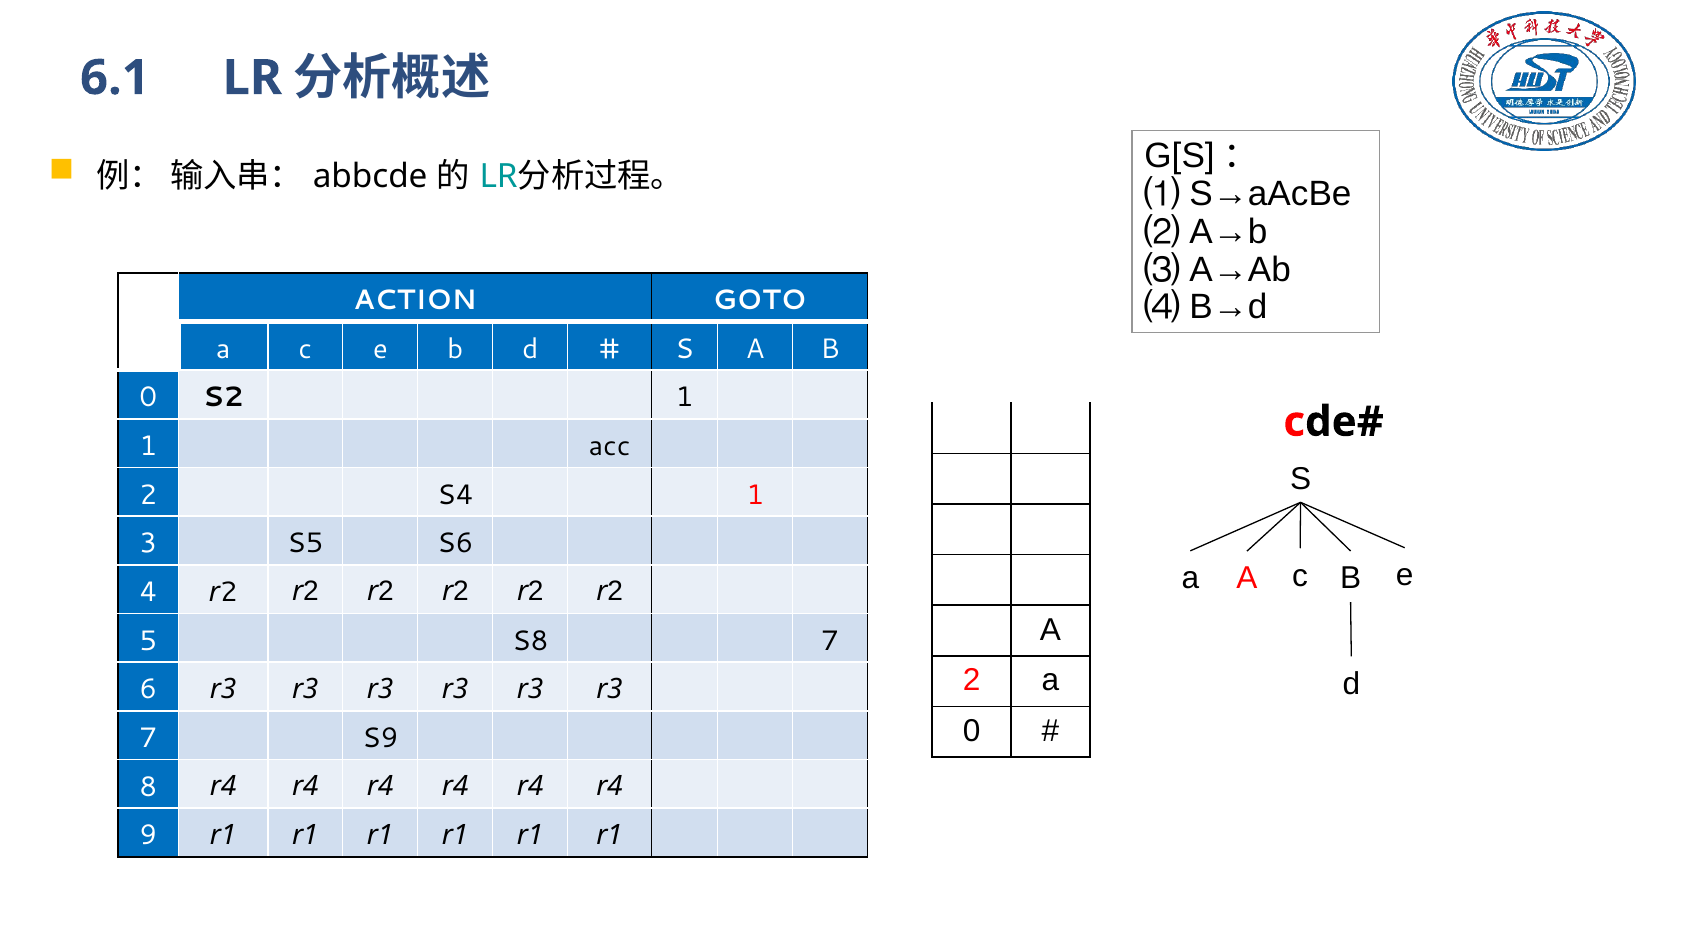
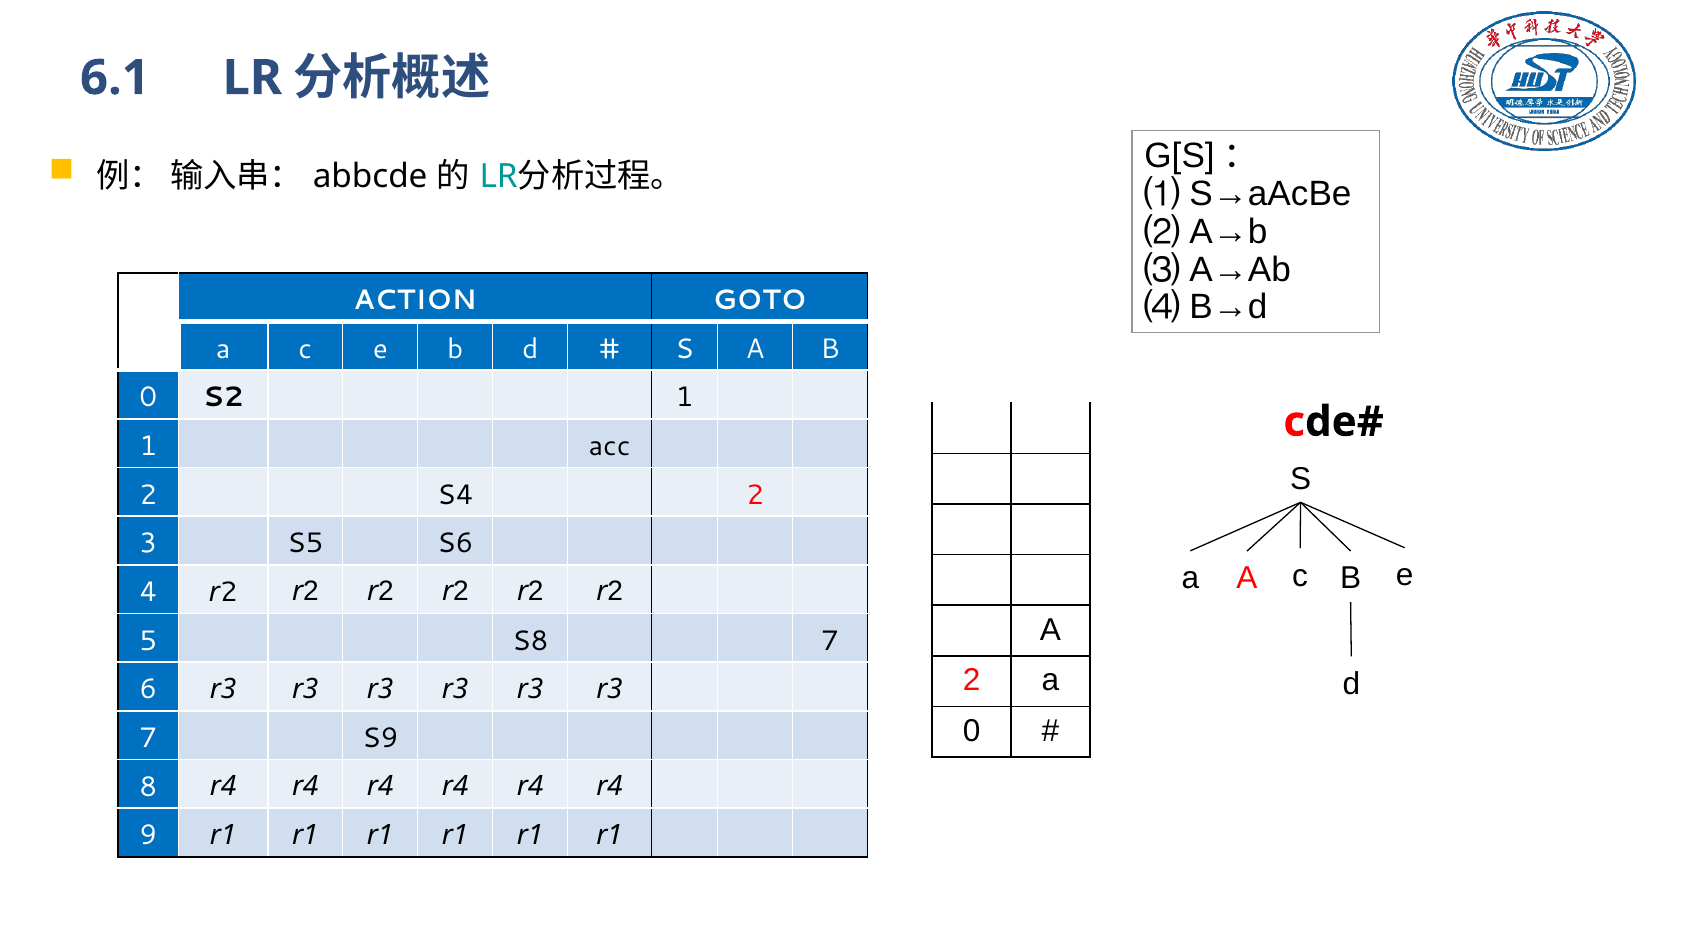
S4 1: 1 -> 2 (755, 495)
